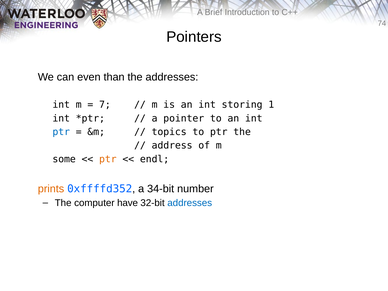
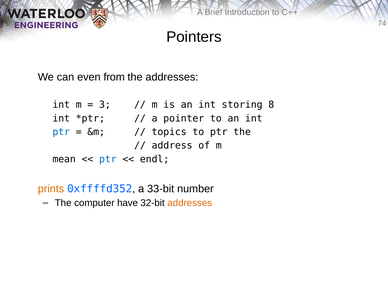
than: than -> from (114, 77)
7: 7 -> 3 (105, 105)
1: 1 -> 8 (271, 105)
some: some -> mean (64, 159)
ptr colour: orange -> blue (108, 159)
34-bit: 34-bit -> 33-bit (161, 189)
addresses colour: blue -> orange (190, 203)
